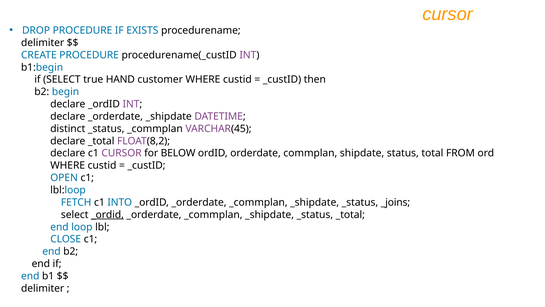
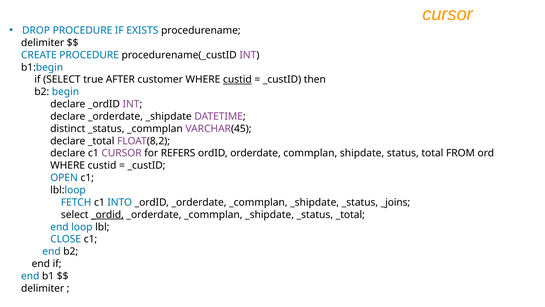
HAND: HAND -> AFTER (120, 79)
custid underline: none -> present (237, 79)
BELOW: BELOW -> REFERS (178, 153)
